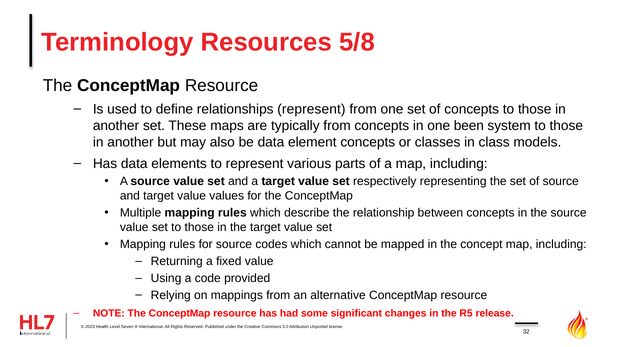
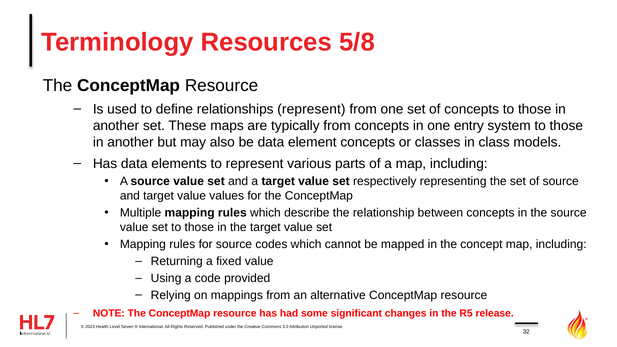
been: been -> entry (469, 126)
